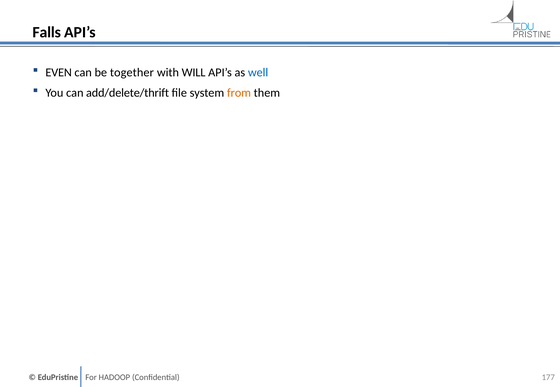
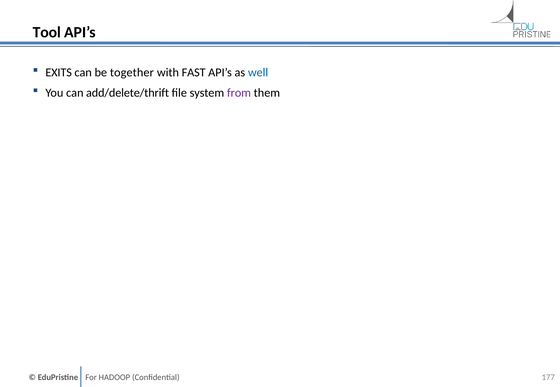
Falls: Falls -> Tool (47, 32)
EVEN: EVEN -> EXITS (59, 73)
WILL: WILL -> FAST (194, 73)
from colour: orange -> purple (239, 93)
